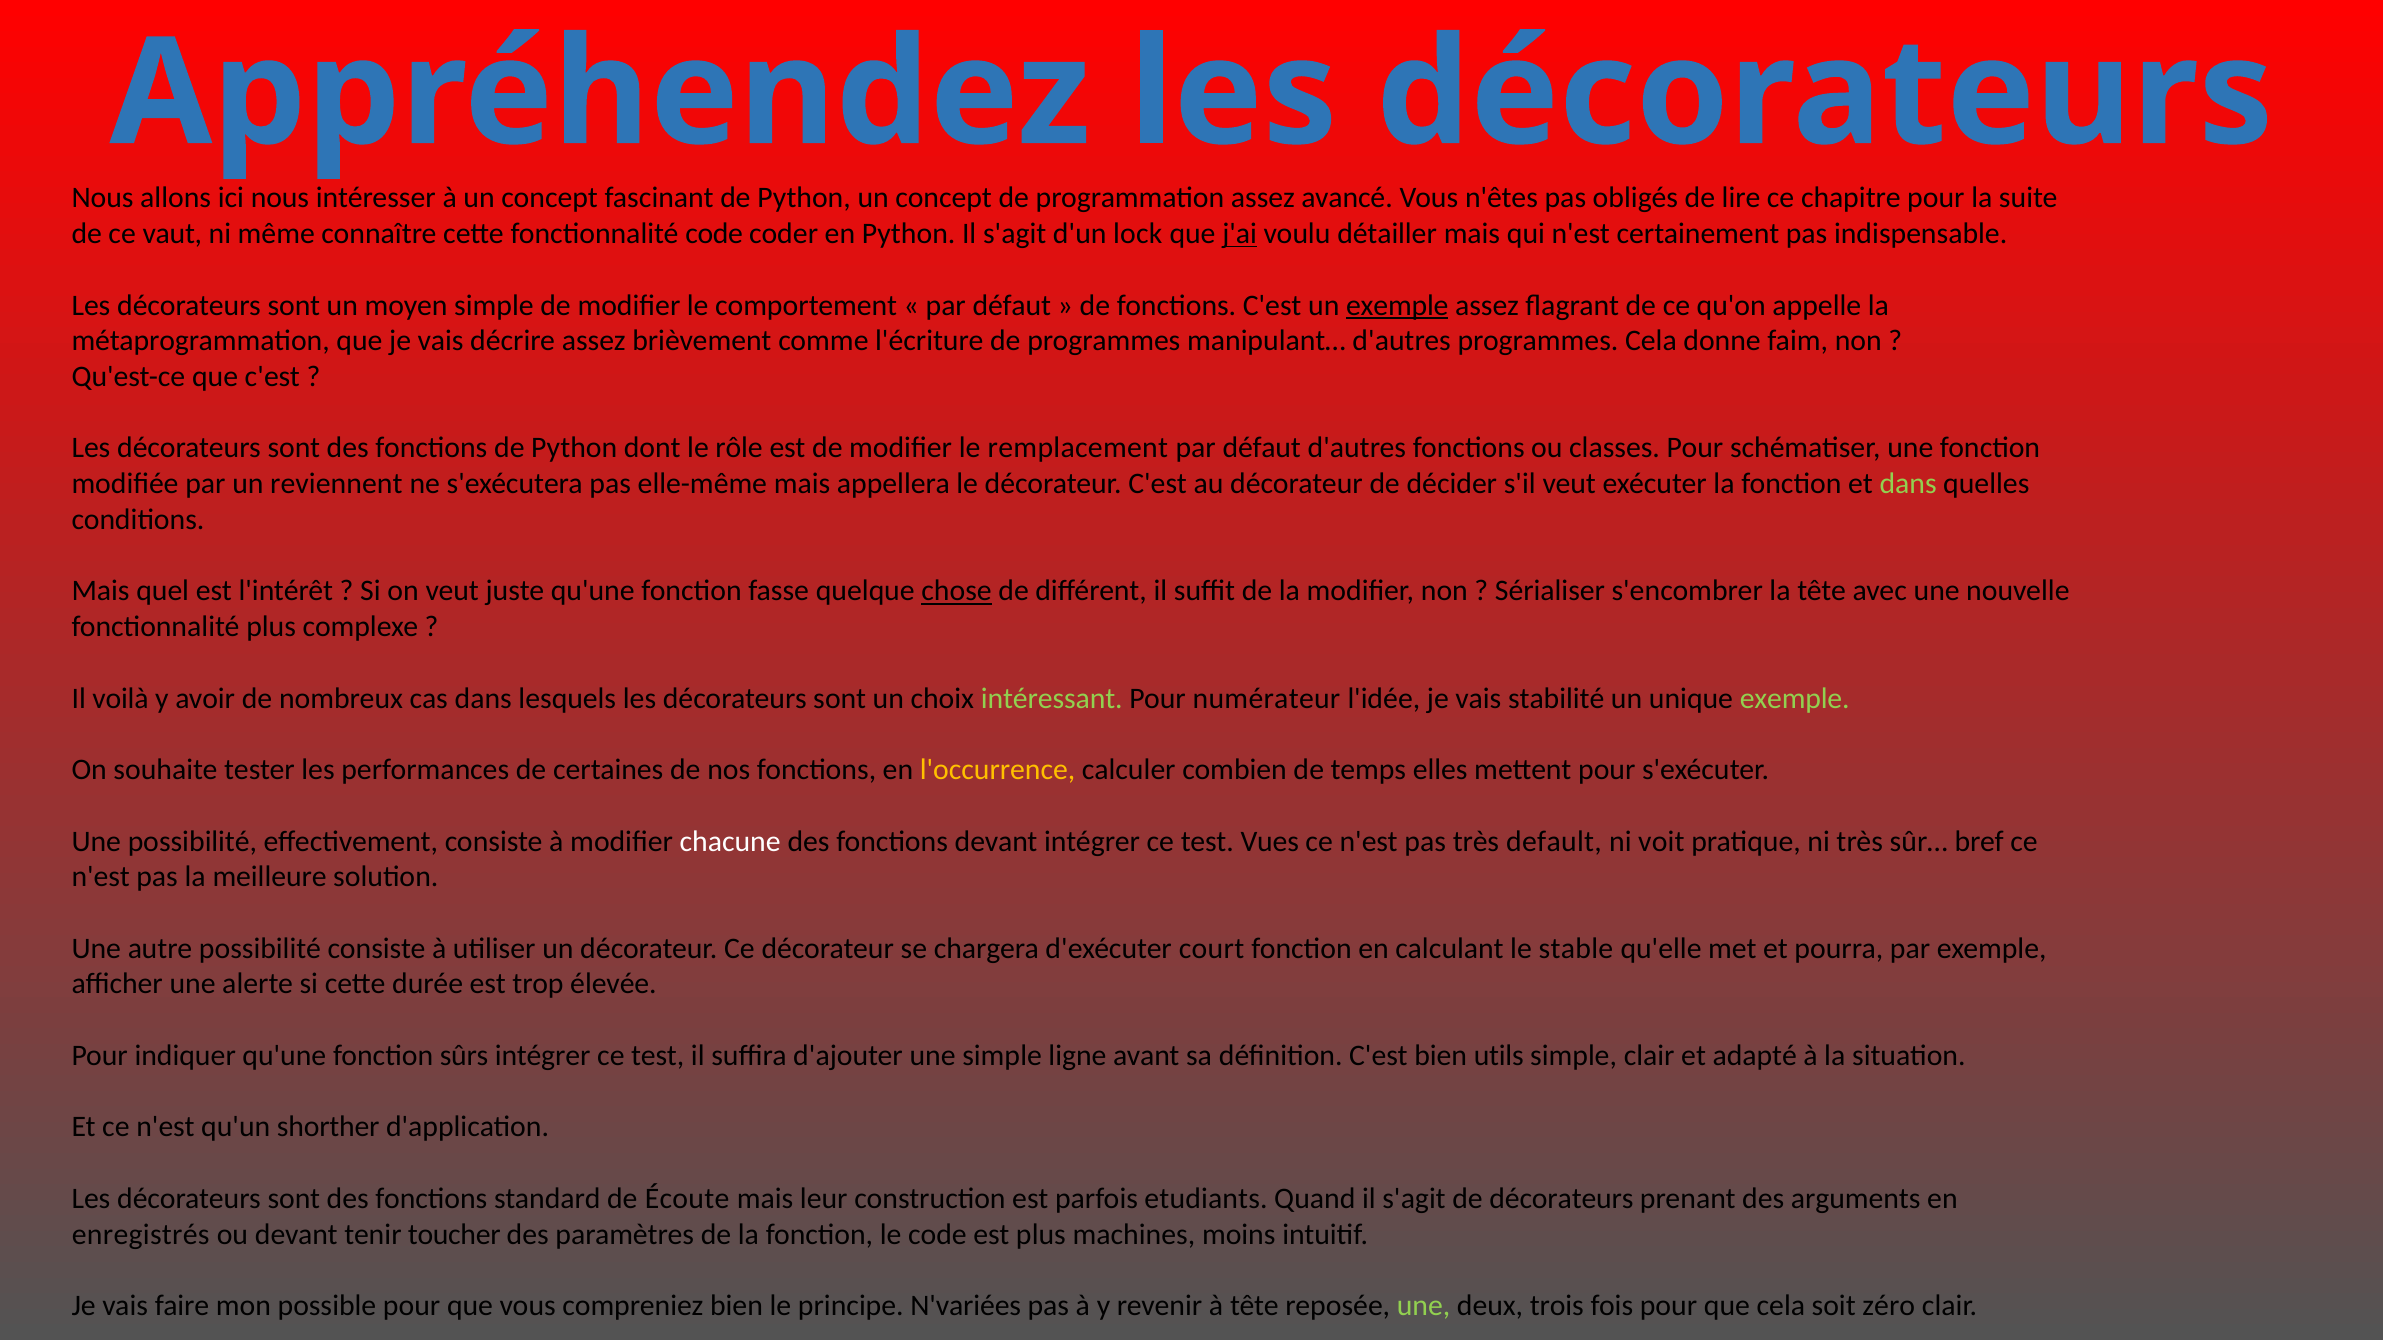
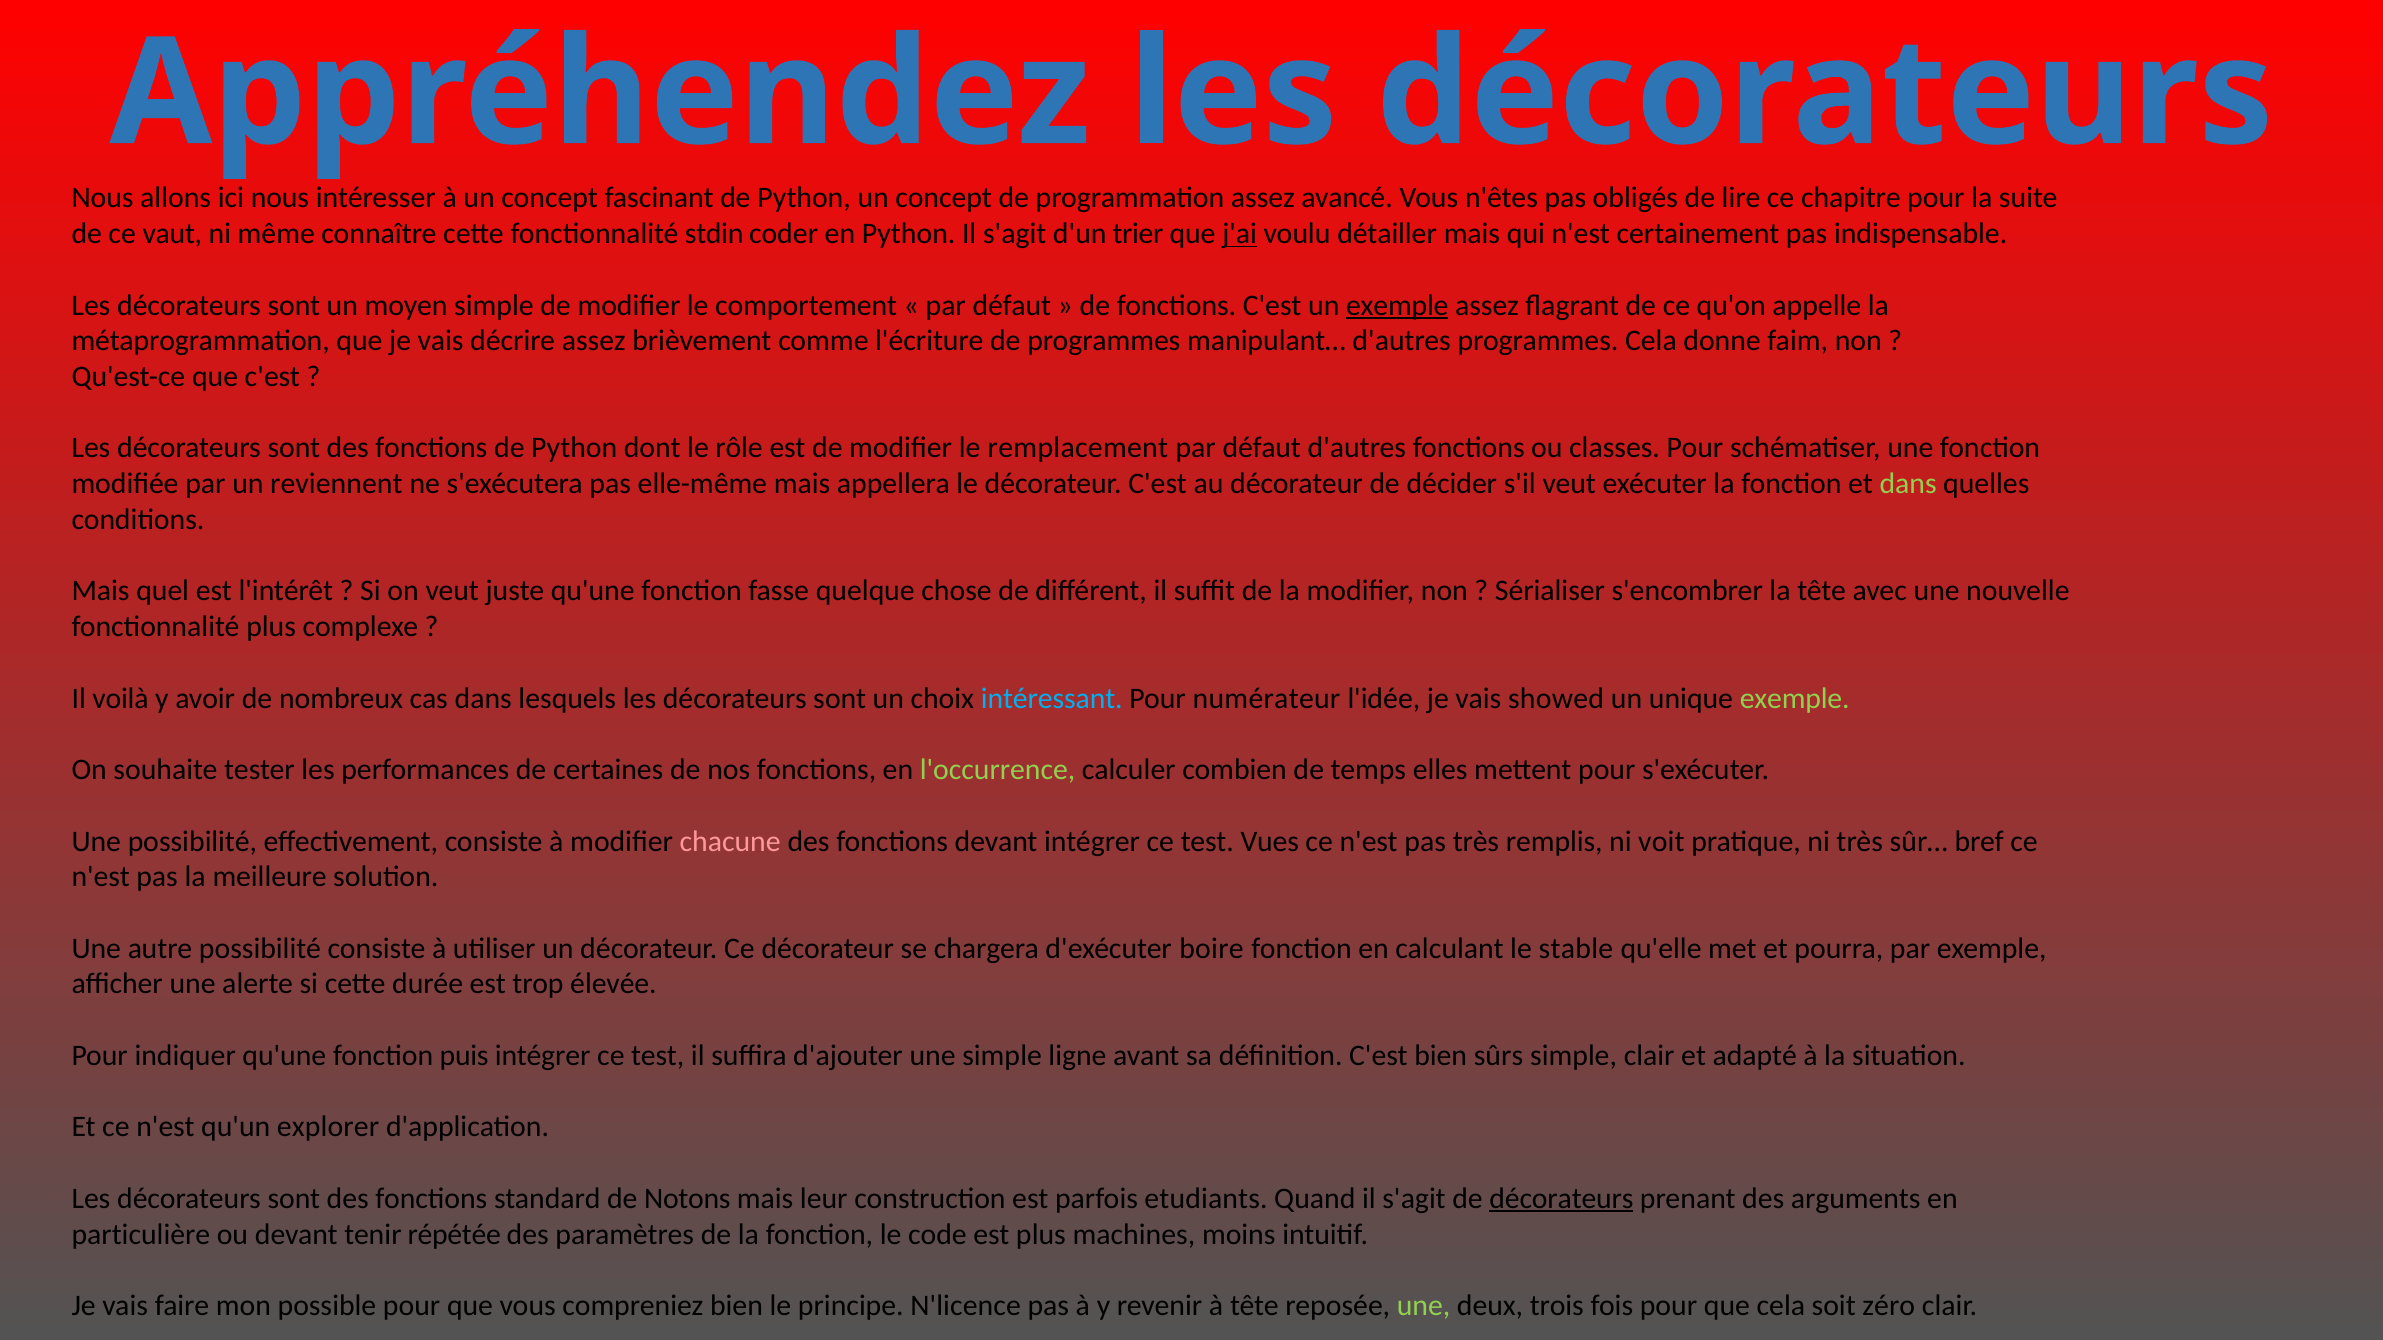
fonctionnalité code: code -> stdin (714, 234)
lock: lock -> trier (1138, 234)
chose underline: present -> none (957, 591)
intéressant colour: light green -> light blue (1052, 699)
stabilité: stabilité -> showed (1556, 699)
l'occurrence colour: yellow -> light green (998, 770)
chacune colour: white -> pink (730, 842)
default: default -> remplis (1554, 842)
court: court -> boire (1212, 949)
sûrs: sûrs -> puis (464, 1056)
utils: utils -> sûrs (1499, 1056)
shorther: shorther -> explorer (328, 1127)
Écoute: Écoute -> Notons (687, 1199)
décorateurs underline: none -> present (1561, 1199)
enregistrés: enregistrés -> particulière (141, 1235)
toucher: toucher -> répétée (454, 1235)
N'variées: N'variées -> N'licence (966, 1306)
